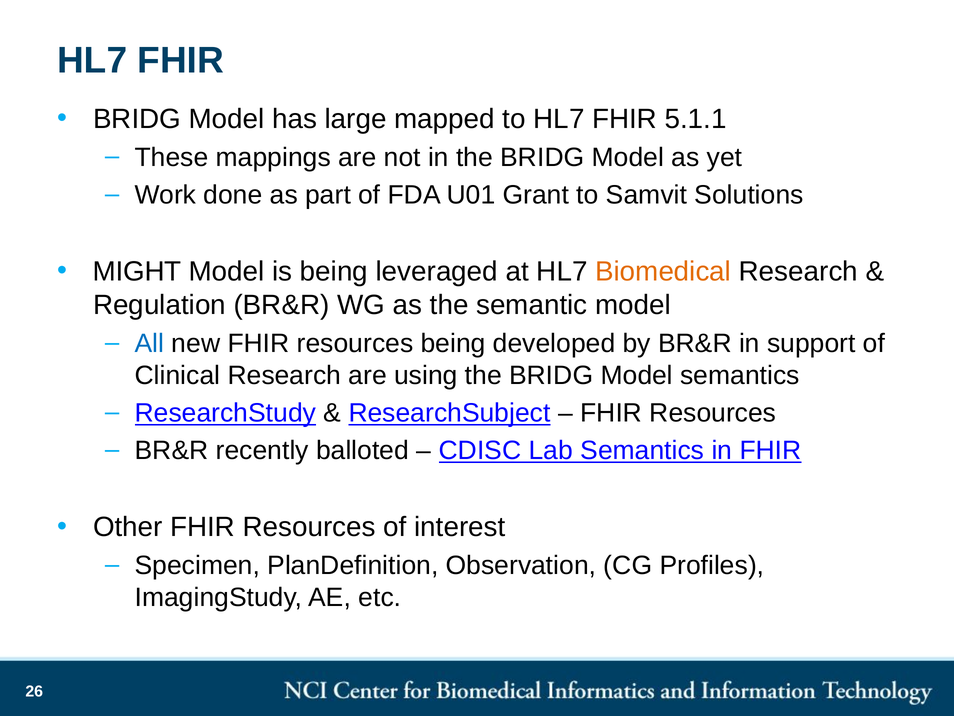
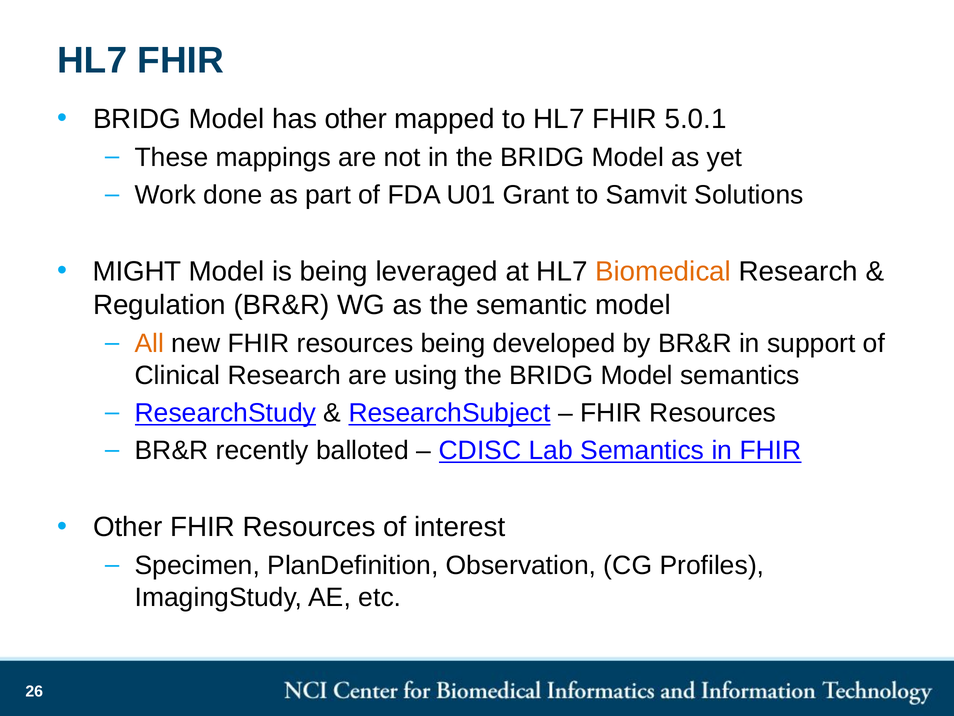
has large: large -> other (356, 119)
5.1.1: 5.1.1 -> 5.0.1 (696, 119)
All colour: blue -> orange (149, 343)
